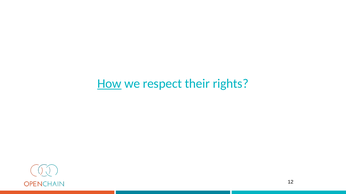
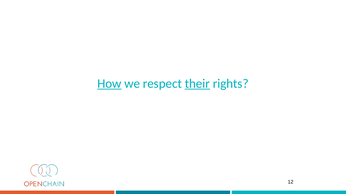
their underline: none -> present (197, 84)
